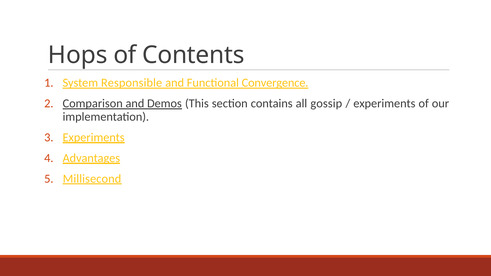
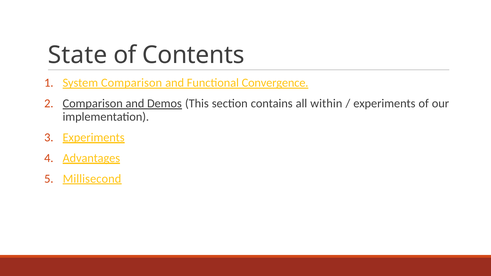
Hops: Hops -> State (78, 55)
System Responsible: Responsible -> Comparison (132, 83)
gossip: gossip -> within (326, 104)
